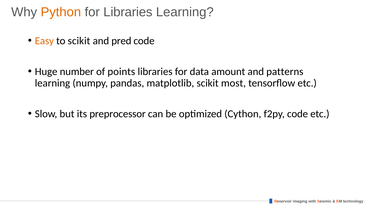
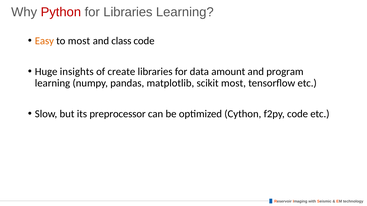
Python colour: orange -> red (61, 12)
to scikit: scikit -> most (79, 41)
pred: pred -> class (121, 41)
number: number -> insights (77, 72)
points: points -> create (121, 72)
patterns: patterns -> program (285, 72)
